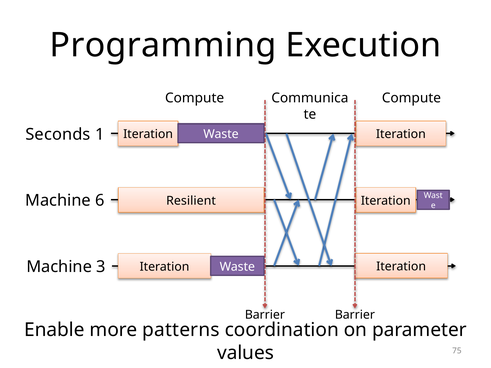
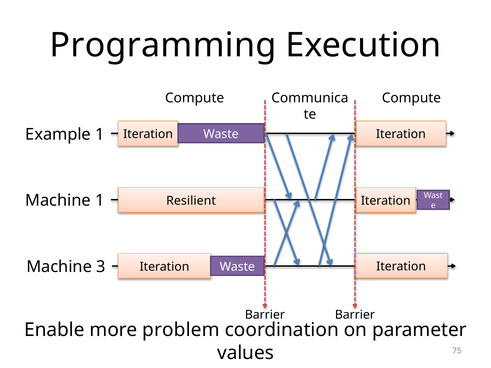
Seconds: Seconds -> Example (58, 134)
Machine 6: 6 -> 1 (100, 201)
patterns: patterns -> problem (181, 330)
